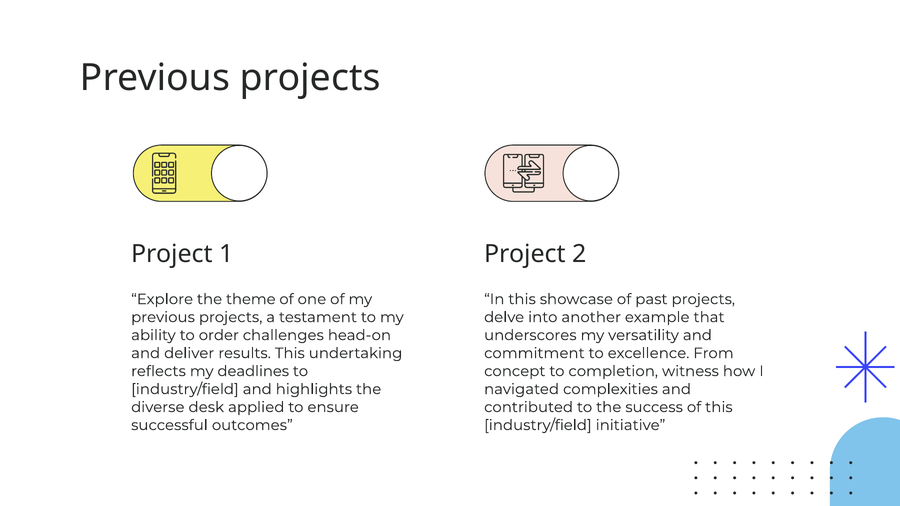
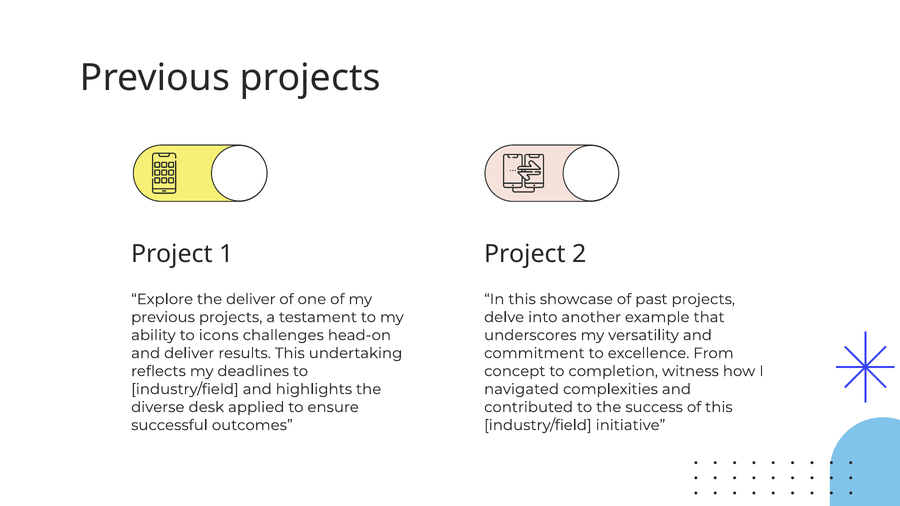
the theme: theme -> deliver (251, 299)
order: order -> icons (219, 335)
